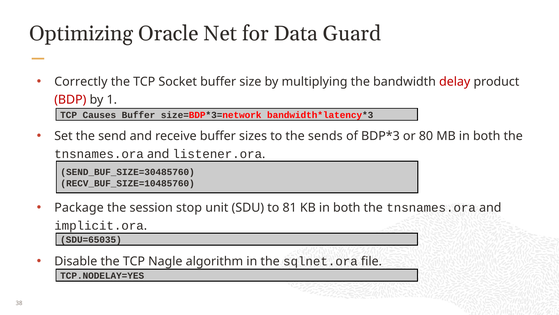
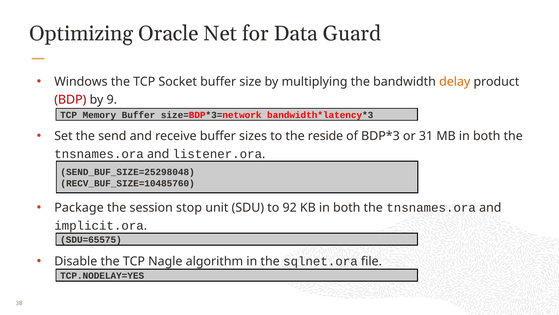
Correctly: Correctly -> Windows (81, 82)
delay colour: red -> orange (455, 82)
1: 1 -> 9 (112, 99)
Causes: Causes -> Memory (99, 115)
sends: sends -> reside (325, 136)
80: 80 -> 31 (426, 136)
SEND_BUF_SIZE=30485760: SEND_BUF_SIZE=30485760 -> SEND_BUF_SIZE=25298048 (128, 172)
81: 81 -> 92 (290, 207)
SDU=65035: SDU=65035 -> SDU=65575 (91, 239)
